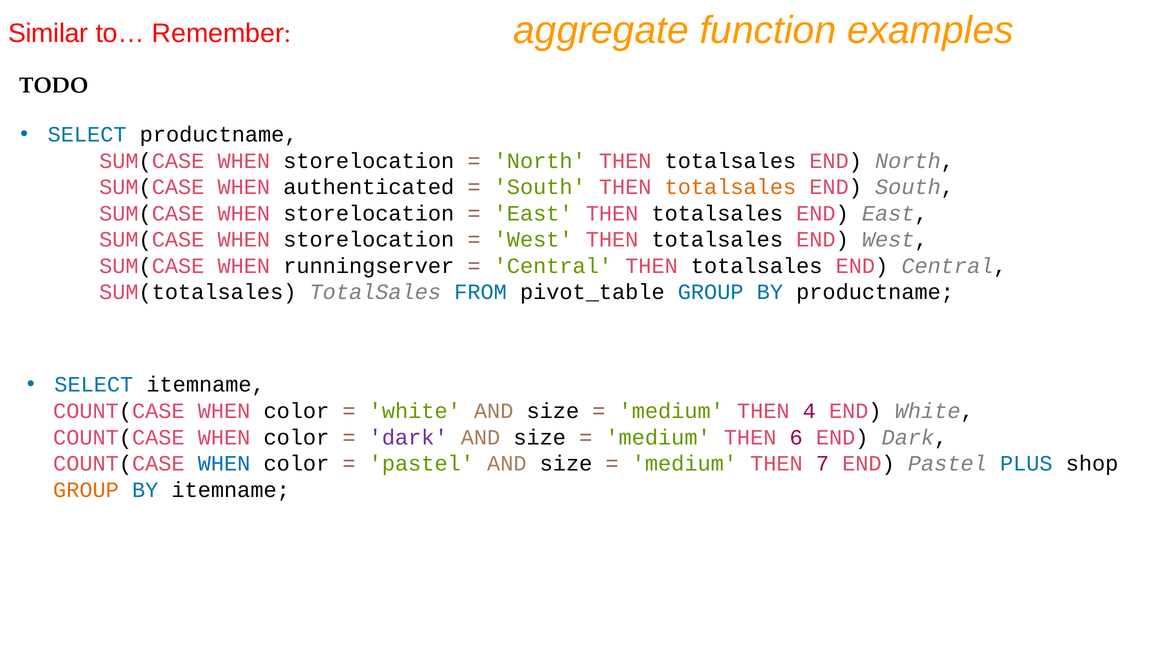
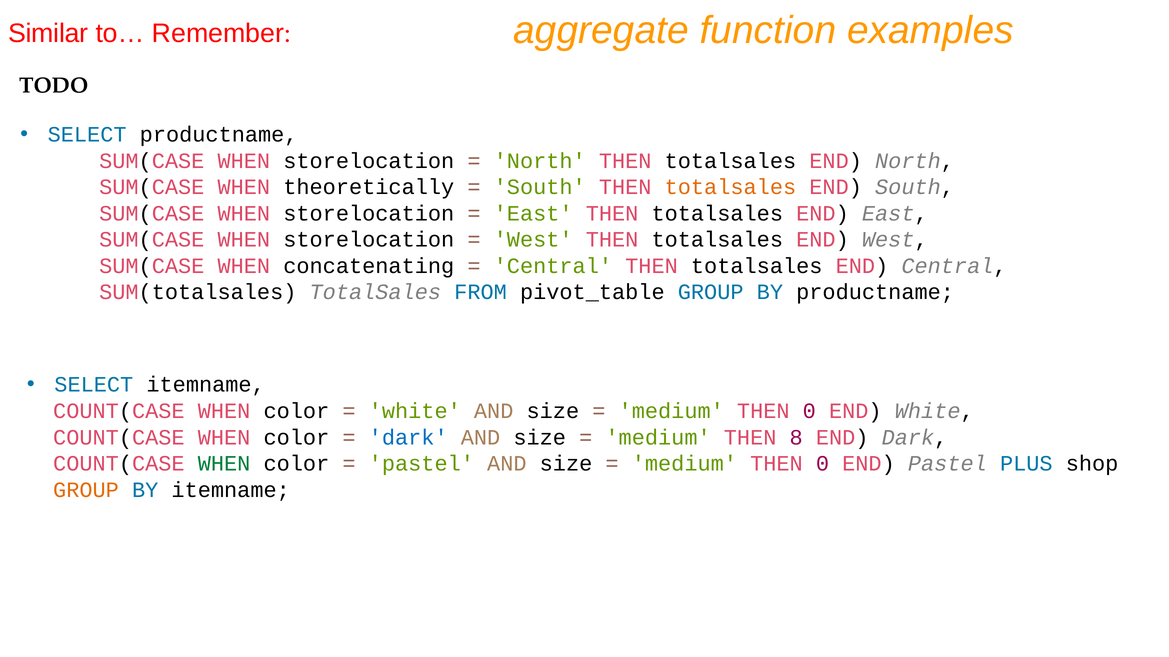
authenticated: authenticated -> theoretically (369, 187)
runningserver: runningserver -> concatenating (369, 266)
4: 4 -> 0 (809, 411)
dark colour: purple -> blue (408, 438)
6: 6 -> 8 (796, 438)
WHEN colour: blue -> green (224, 464)
7: 7 -> 0 (822, 464)
